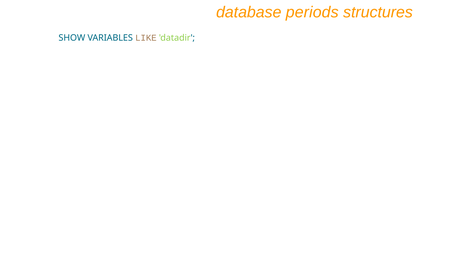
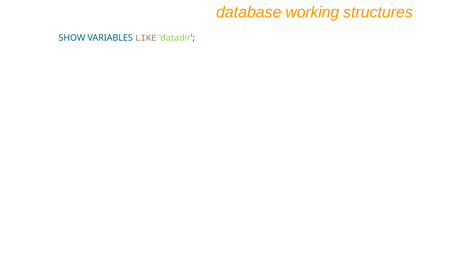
periods: periods -> working (312, 12)
